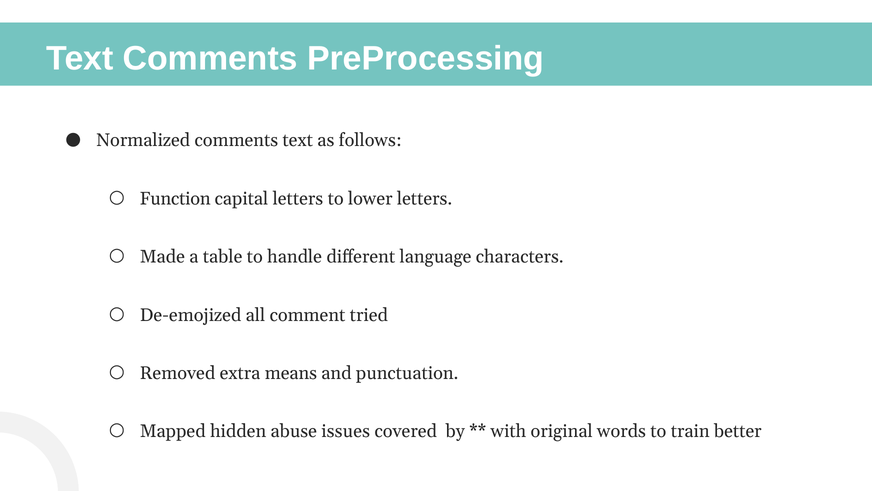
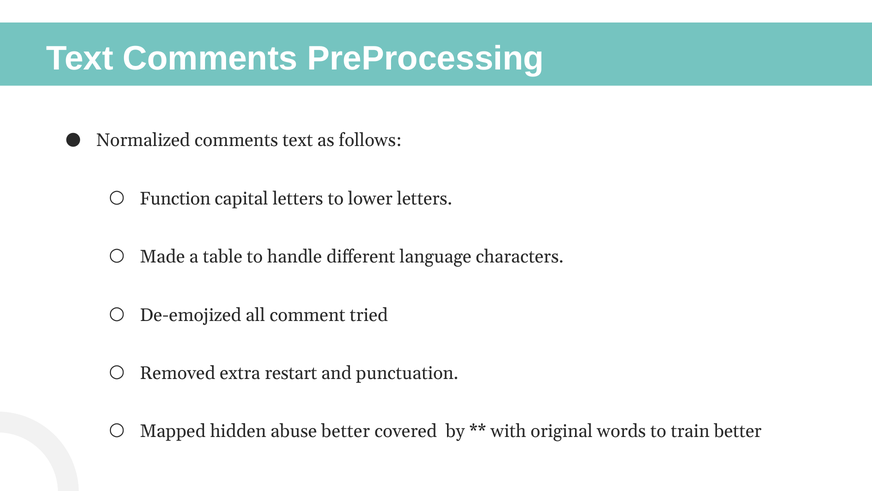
means: means -> restart (291, 373)
abuse issues: issues -> better (346, 431)
